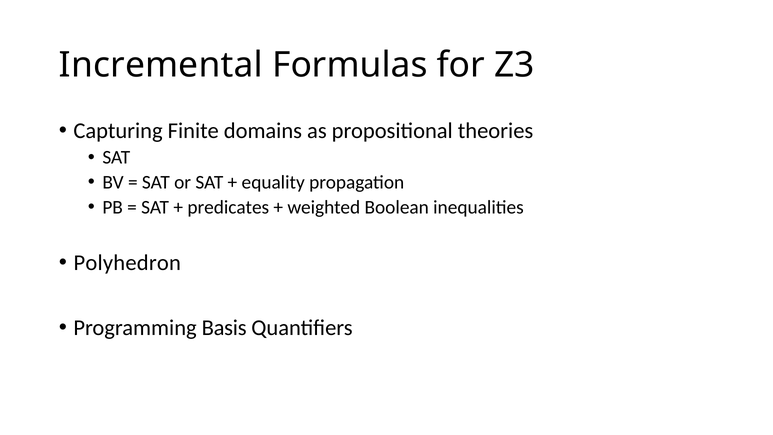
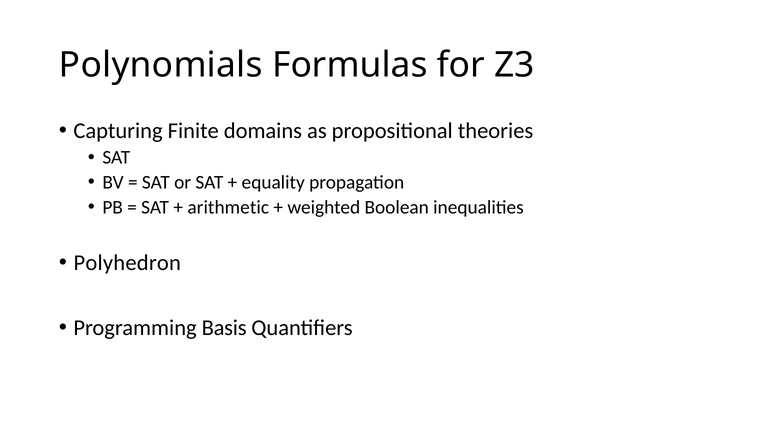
Incremental: Incremental -> Polynomials (161, 65)
predicates: predicates -> arithmetic (228, 207)
